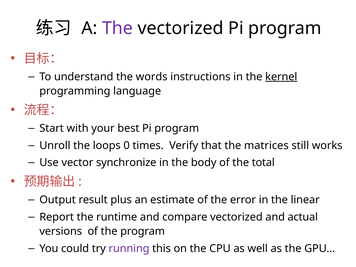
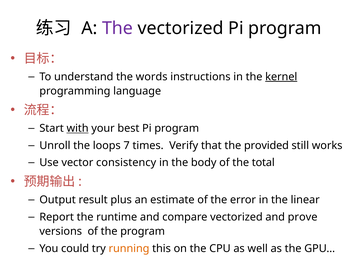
with underline: none -> present (78, 128)
0: 0 -> 7 (127, 145)
matrices: matrices -> provided (266, 145)
synchronize: synchronize -> consistency (126, 163)
actual: actual -> prove (303, 217)
running colour: purple -> orange (129, 248)
